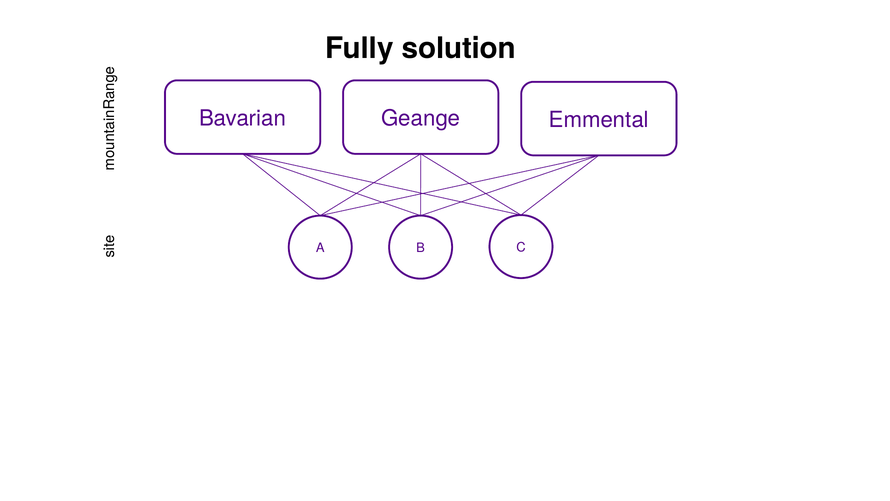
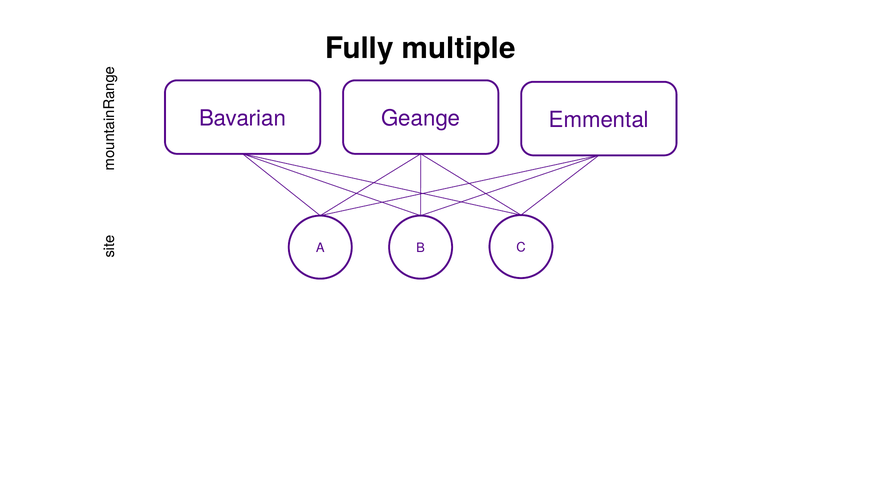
solution: solution -> multiple (459, 49)
